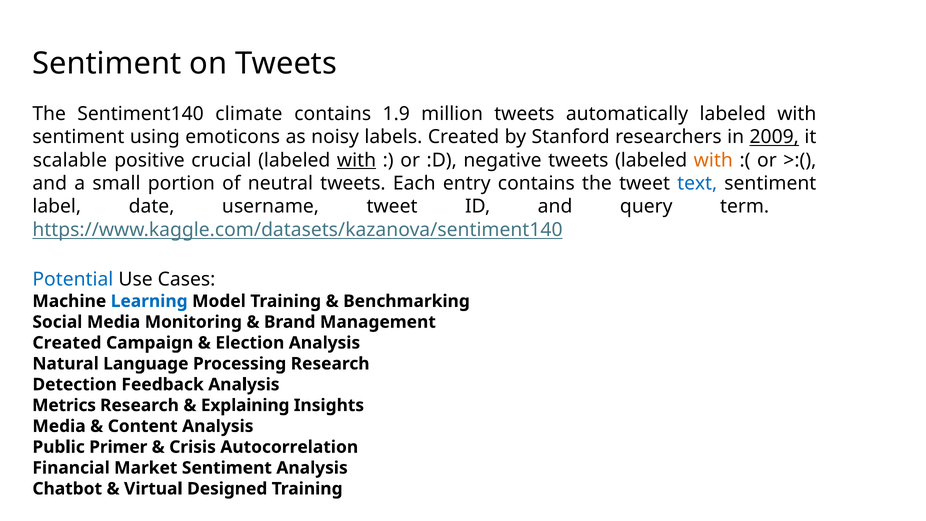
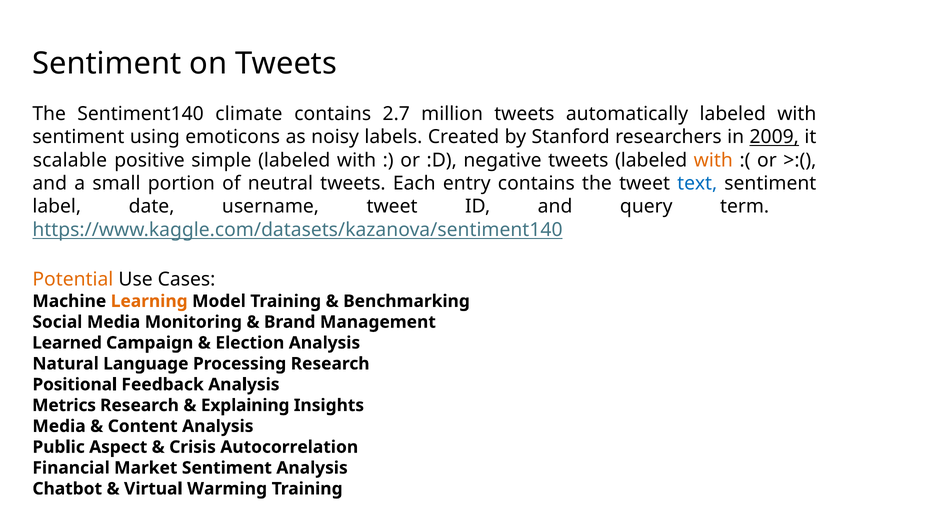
1.9: 1.9 -> 2.7 (396, 114)
crucial: crucial -> simple (221, 160)
with underline: present -> none (357, 160)
Potential colour: blue -> orange (73, 279)
Learning colour: blue -> orange (149, 301)
Created: Created -> Learned (67, 343)
Detection: Detection -> Positional (75, 384)
Primer: Primer -> Aspect (118, 447)
Designed: Designed -> Warming (227, 489)
